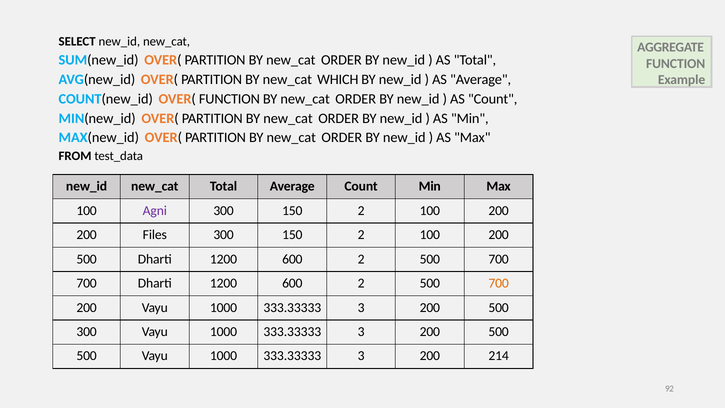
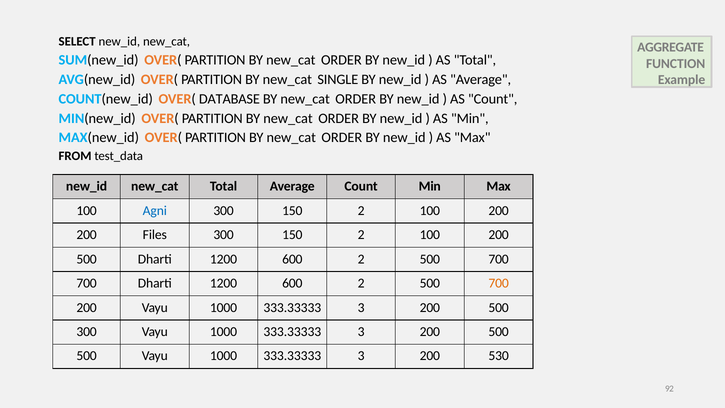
WHICH: WHICH -> SINGLE (338, 80)
OVER( FUNCTION: FUNCTION -> DATABASE (229, 99)
Agni colour: purple -> blue (155, 210)
214: 214 -> 530 (499, 356)
